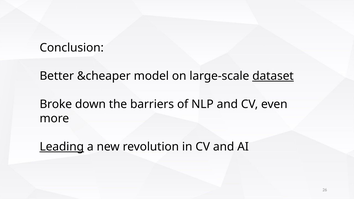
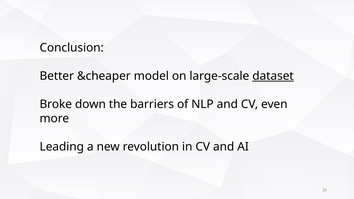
Leading underline: present -> none (62, 147)
